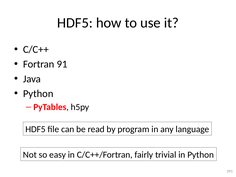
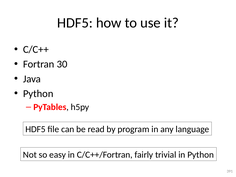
91: 91 -> 30 (62, 64)
